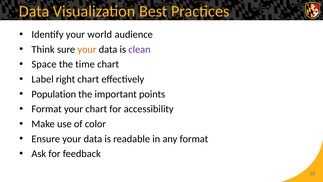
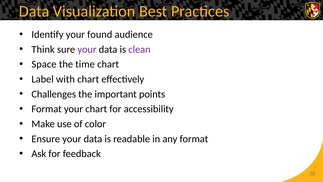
world: world -> found (100, 34)
your colour: orange -> purple (87, 49)
right: right -> with (65, 79)
Population: Population -> Challenges (54, 94)
